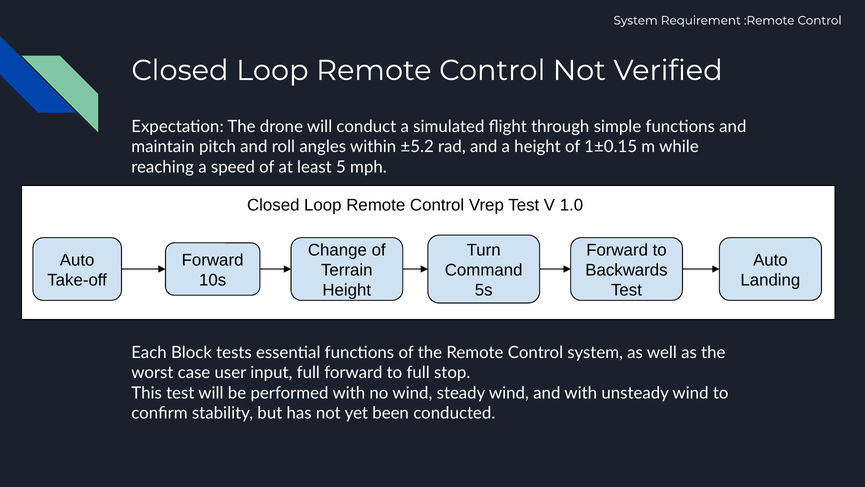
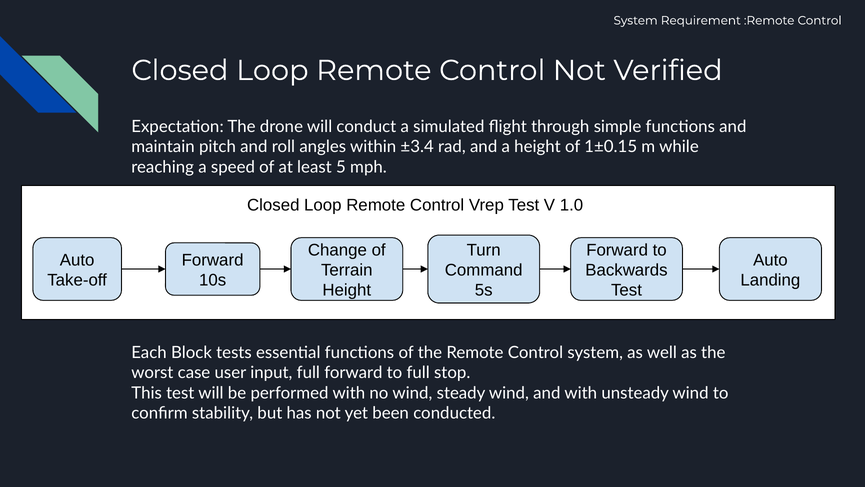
±5.2: ±5.2 -> ±3.4 (417, 147)
